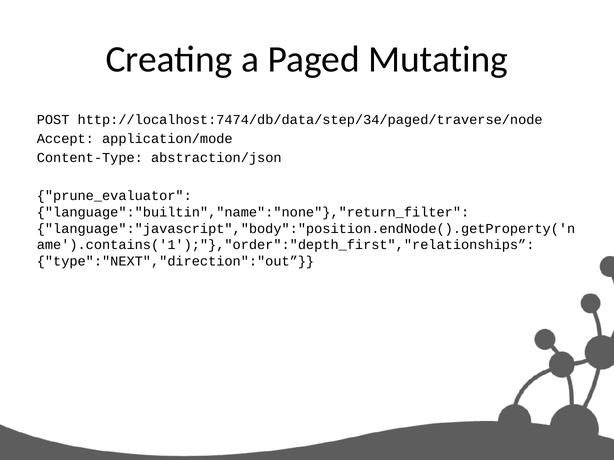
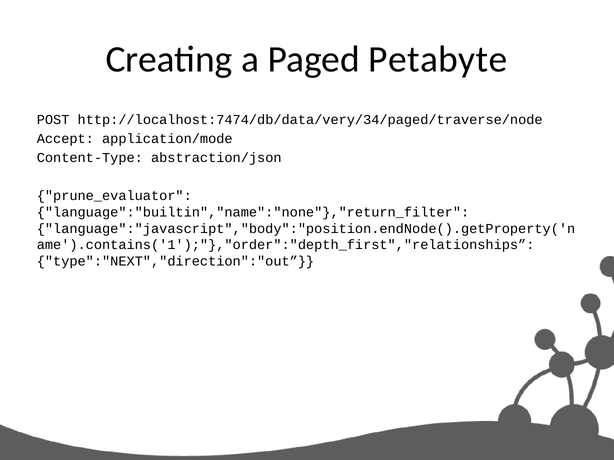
Mutating: Mutating -> Petabyte (438, 59)
http://localhost:7474/db/data/step/34/paged/traverse/node: http://localhost:7474/db/data/step/34/paged/traverse/node -> http://localhost:7474/db/data/very/34/paged/traverse/node (310, 120)
